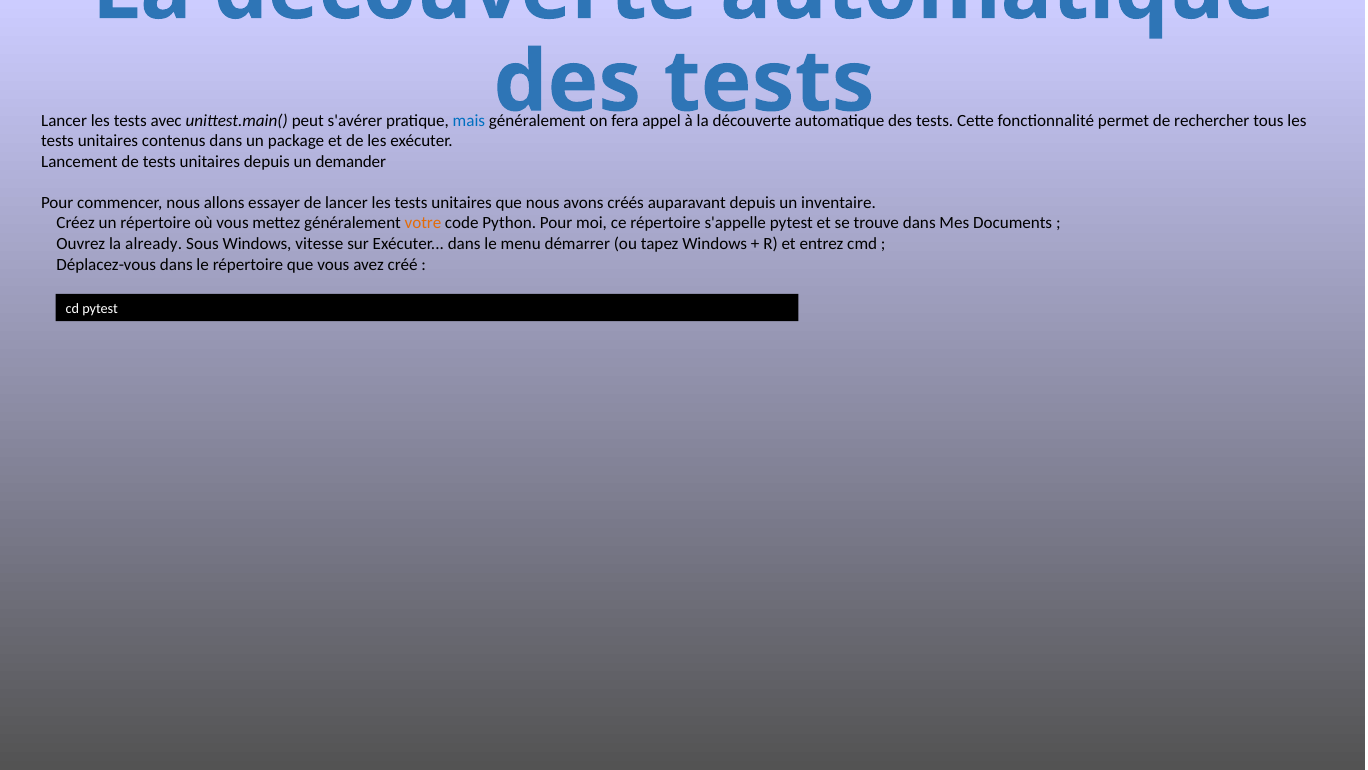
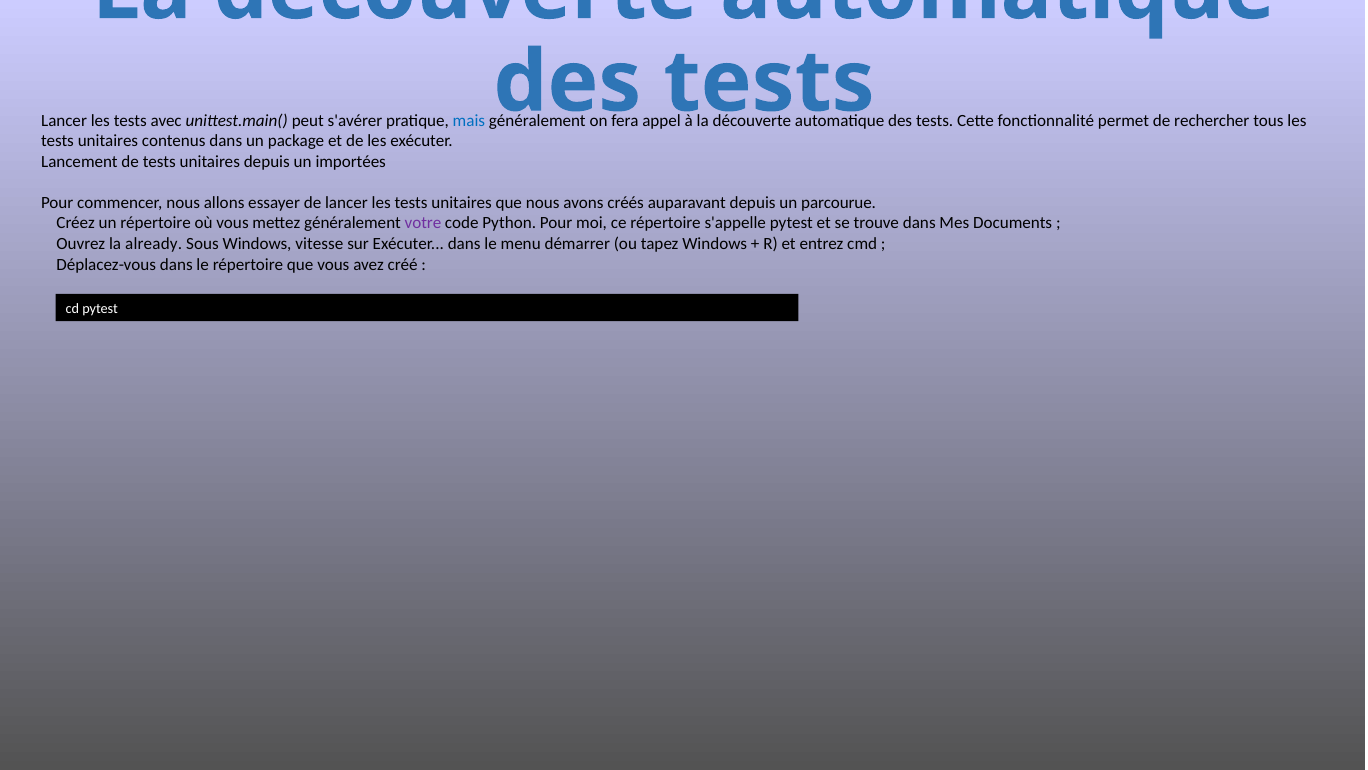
demander: demander -> importées (351, 162)
inventaire: inventaire -> parcourue (839, 203)
votre colour: orange -> purple (423, 223)
